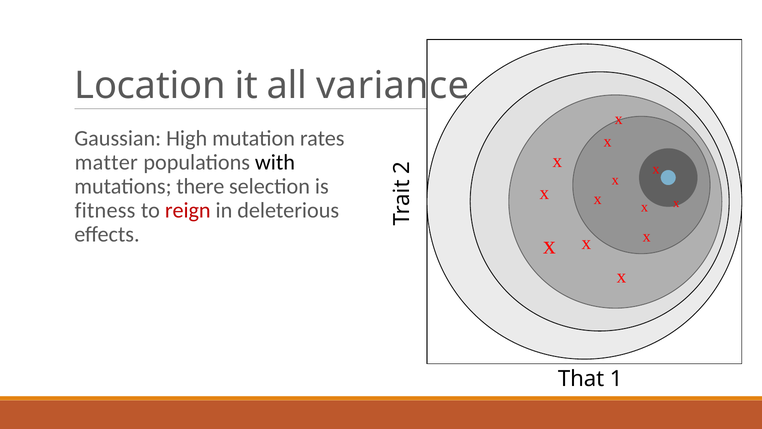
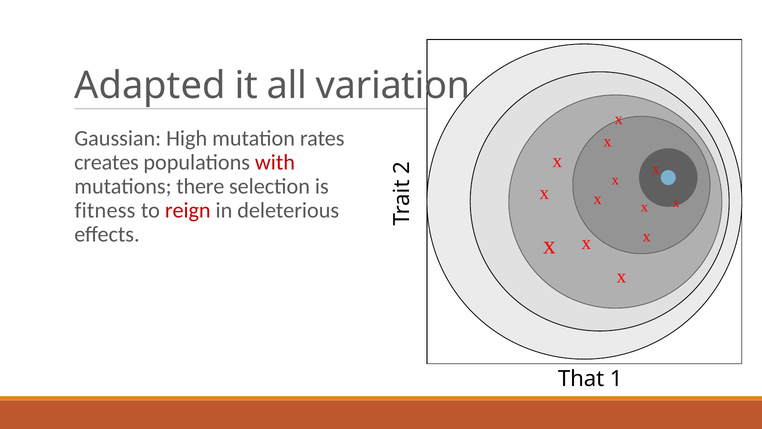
Location: Location -> Adapted (150, 85)
variance: variance -> variation (393, 85)
matter: matter -> creates (106, 162)
with colour: black -> red (275, 162)
